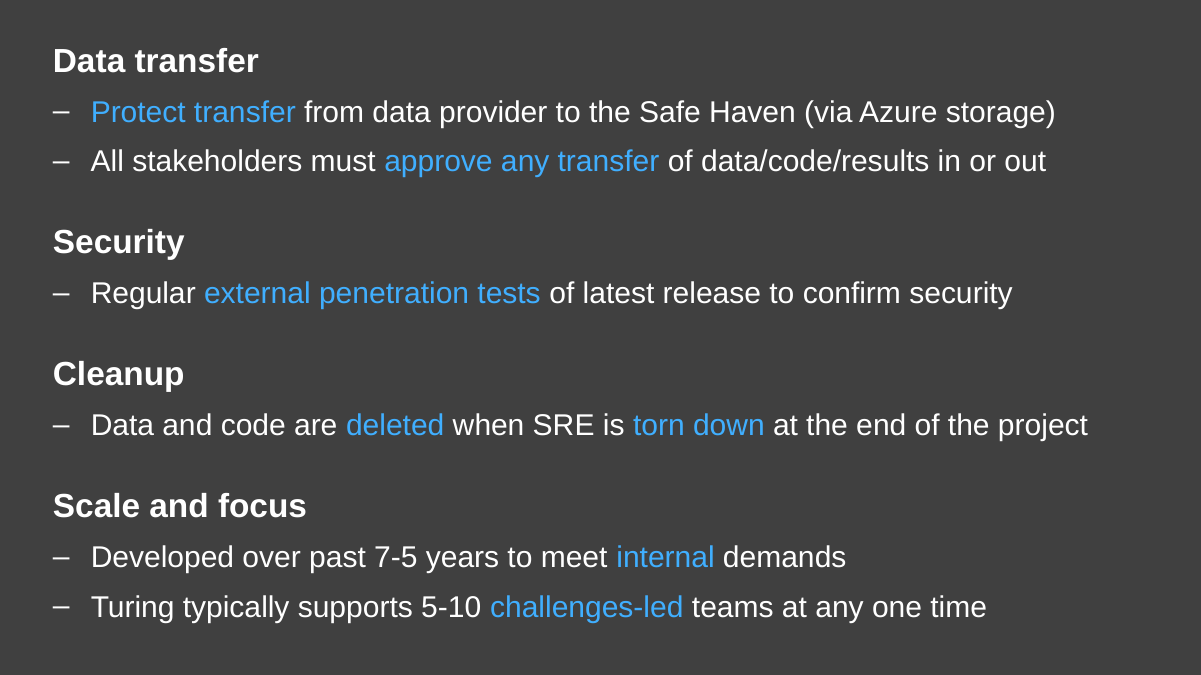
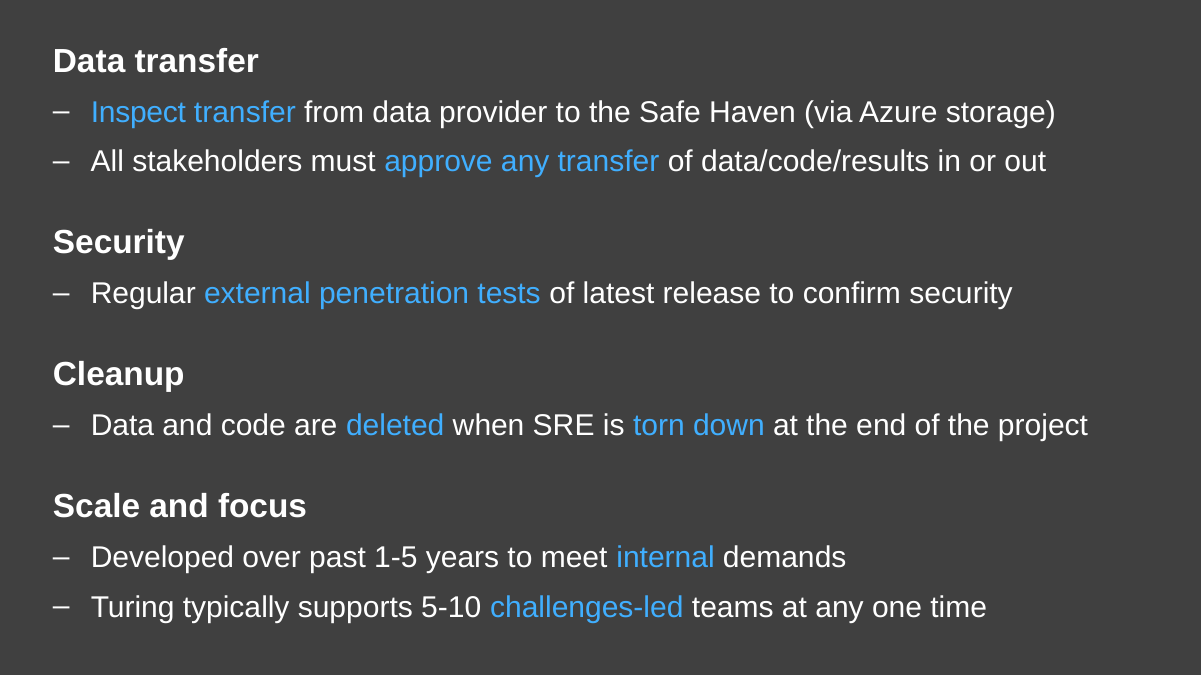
Protect: Protect -> Inspect (138, 113)
7-5: 7-5 -> 1-5 (396, 558)
